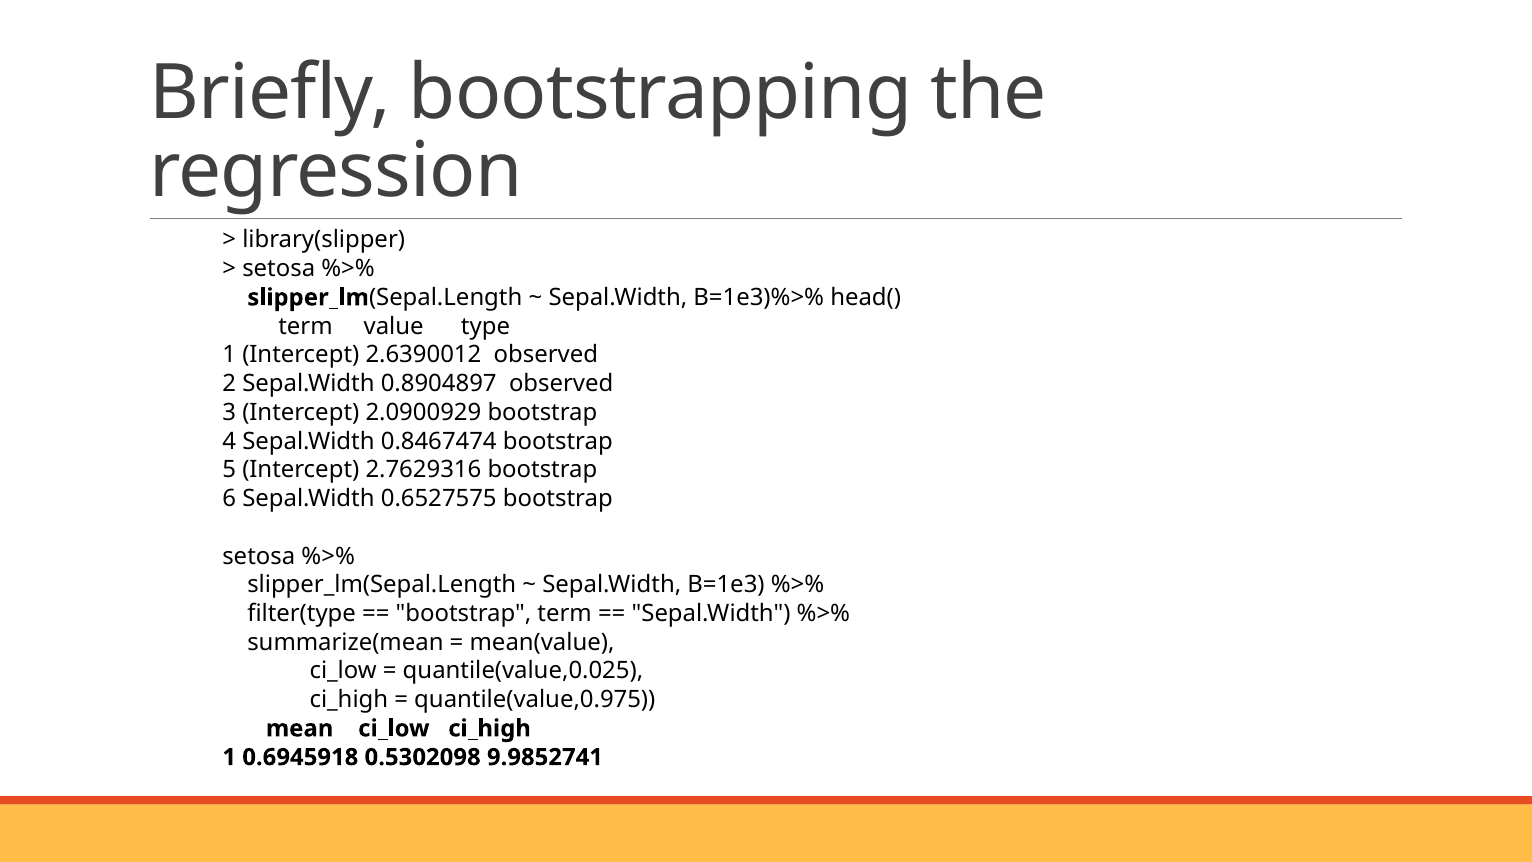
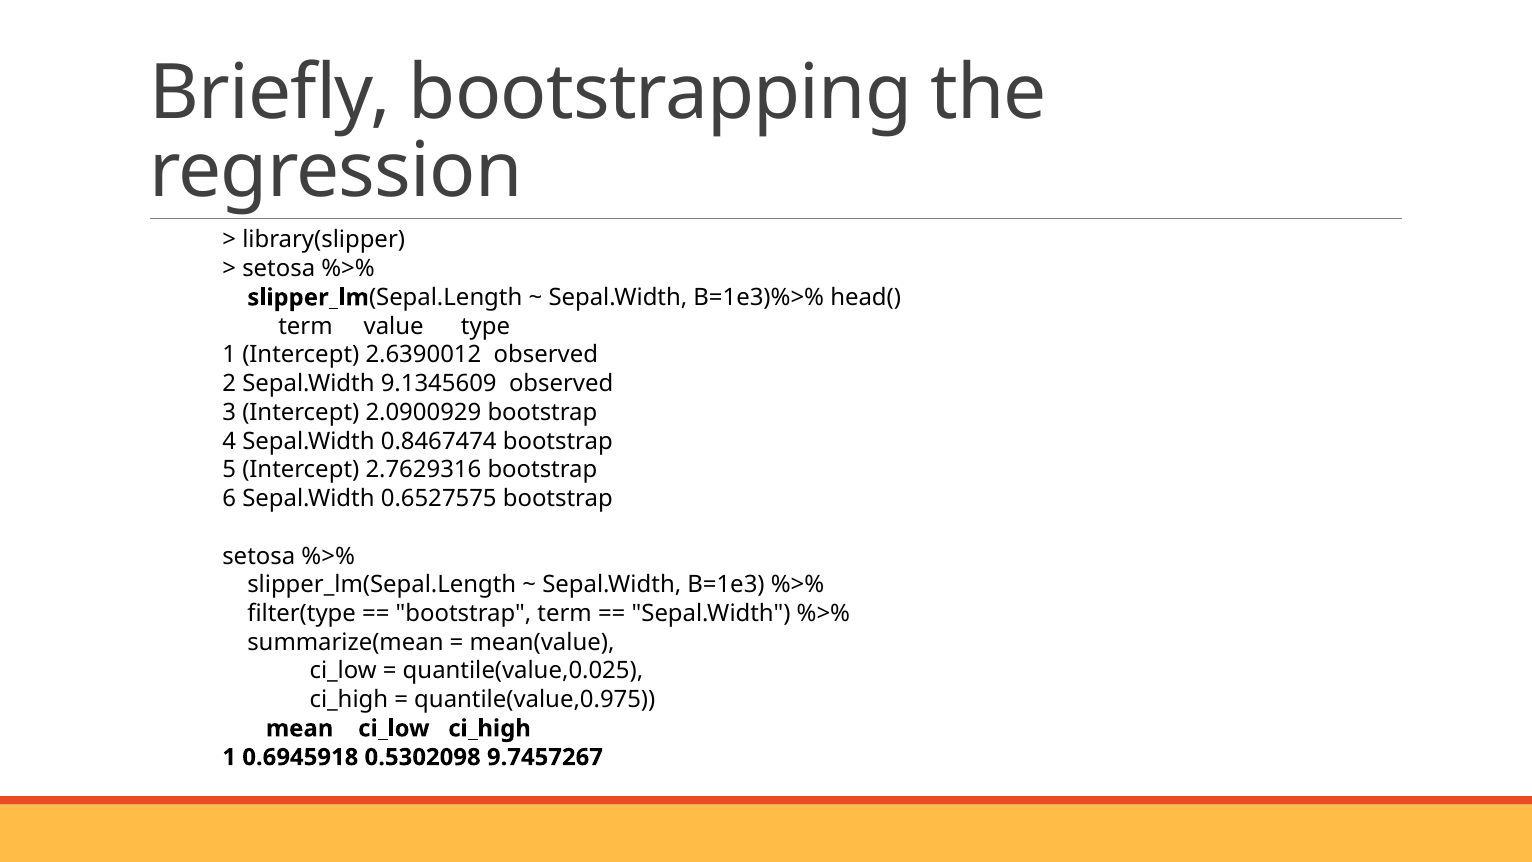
0.8904897: 0.8904897 -> 9.1345609 (439, 384)
9.9852741: 9.9852741 -> 9.7457267 (545, 757)
